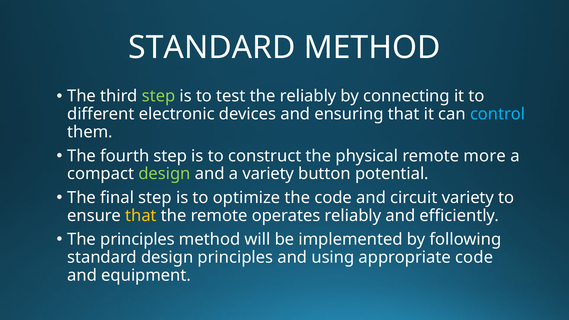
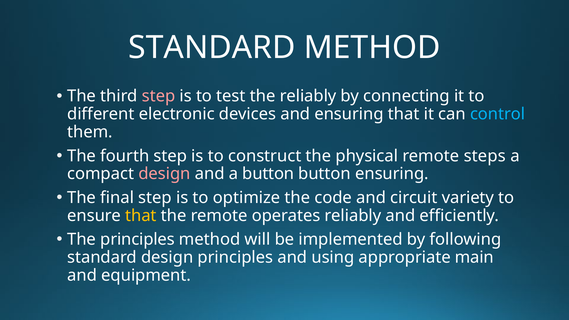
step colour: light green -> pink (159, 96)
more: more -> steps (485, 156)
design colour: light green -> pink (164, 174)
a variety: variety -> button (268, 174)
button potential: potential -> ensuring (392, 174)
appropriate code: code -> main (474, 257)
